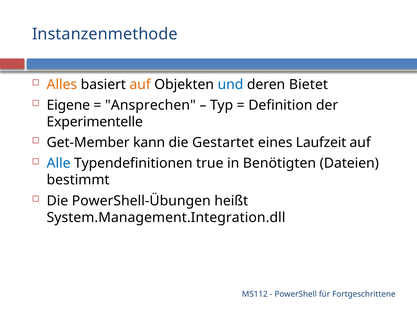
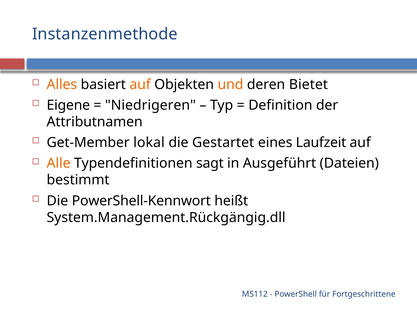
und colour: blue -> orange (230, 84)
Ansprechen: Ansprechen -> Niedrigeren (150, 105)
Experimentelle: Experimentelle -> Attributnamen (95, 122)
kann: kann -> lokal (149, 142)
Alle colour: blue -> orange (59, 163)
true: true -> sagt (210, 163)
Benötigten: Benötigten -> Ausgeführt (280, 163)
PowerShell-Übungen: PowerShell-Übungen -> PowerShell-Kennwort (141, 201)
System.Management.Integration.dll: System.Management.Integration.dll -> System.Management.Rückgängig.dll (166, 217)
